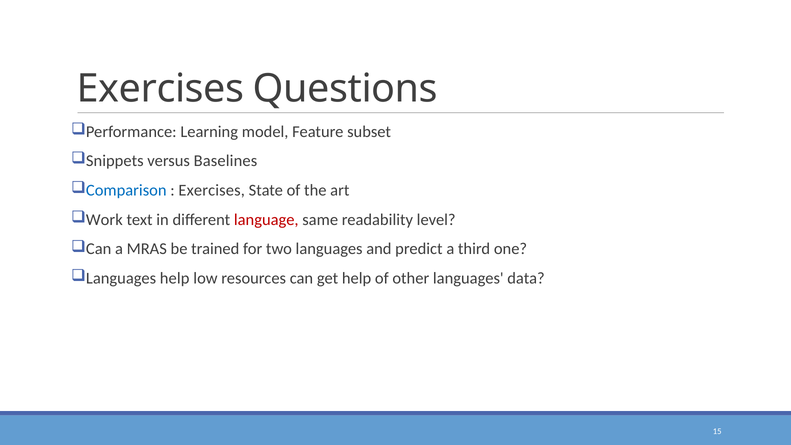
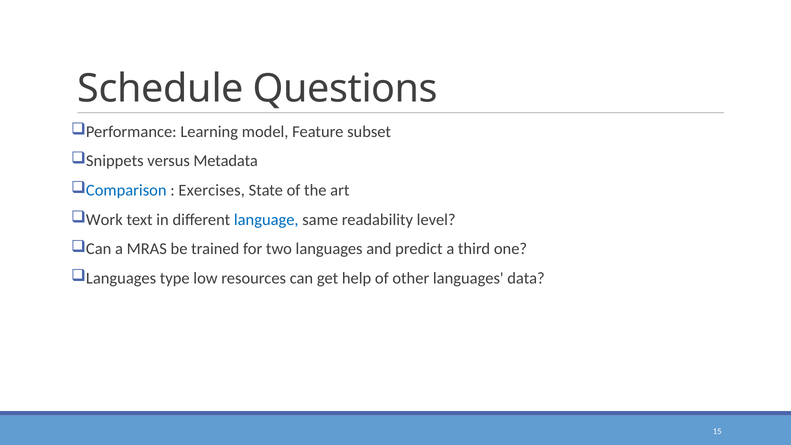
Exercises: Exercises -> Schedule (160, 89)
Baselines: Baselines -> Metadata (226, 161)
language colour: red -> blue (266, 220)
Languages help: help -> type (175, 278)
